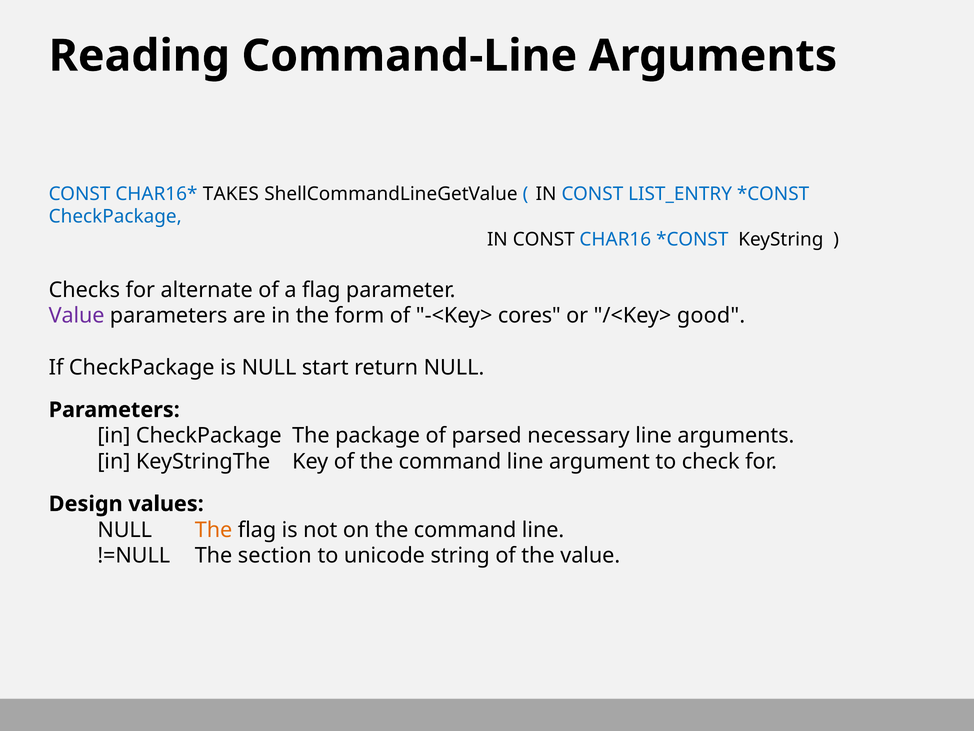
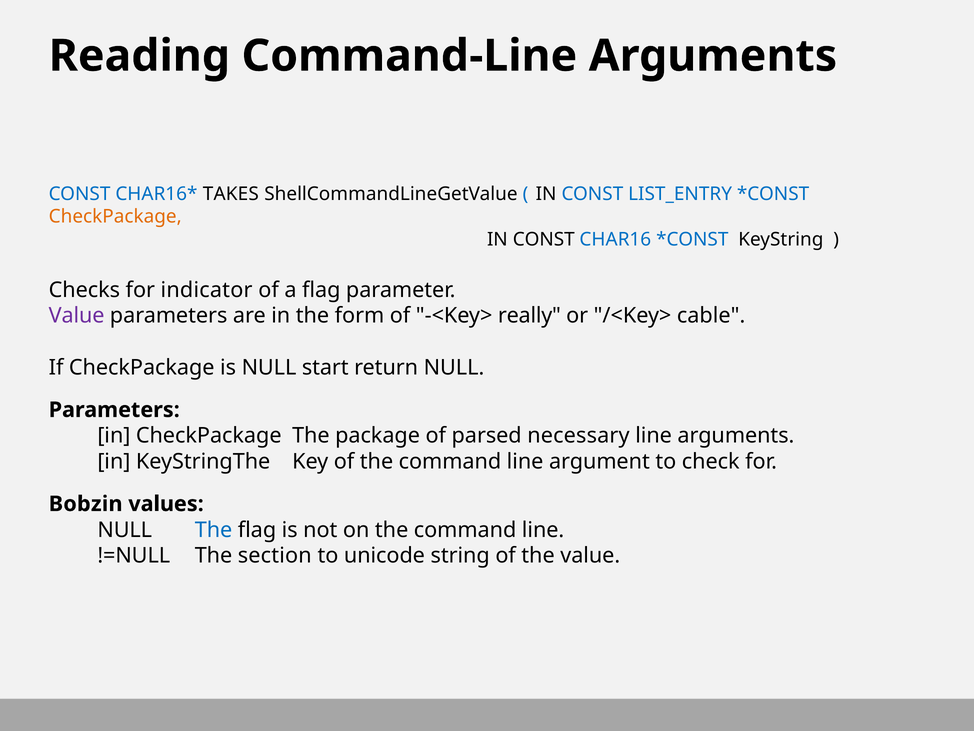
CheckPackage colour: blue -> orange (115, 217)
alternate: alternate -> indicator (207, 290)
cores: cores -> really (529, 316)
good: good -> cable (711, 316)
Design: Design -> Bobzin (86, 504)
The colour: orange -> blue (214, 530)
